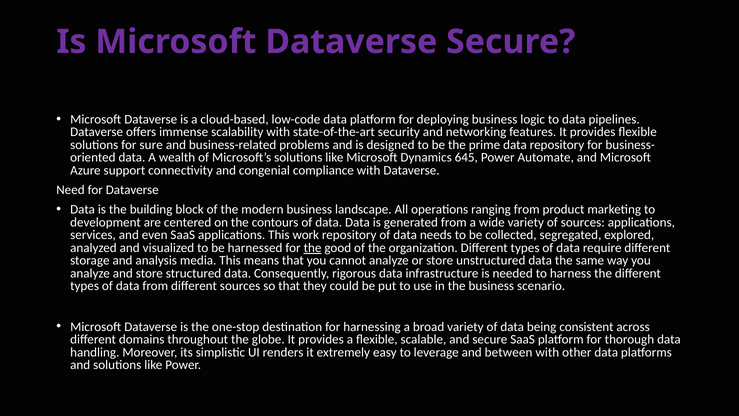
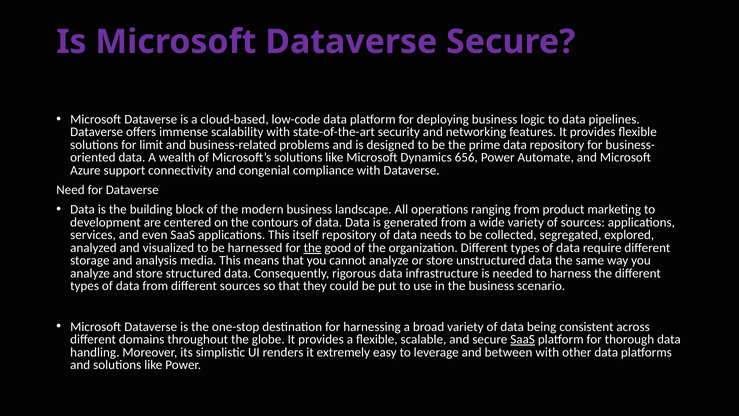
sure: sure -> limit (151, 145)
645: 645 -> 656 (466, 157)
work: work -> itself (306, 235)
SaaS underline: none -> present (523, 339)
